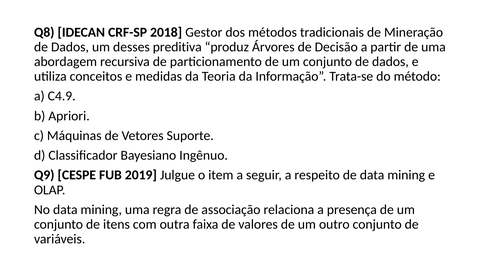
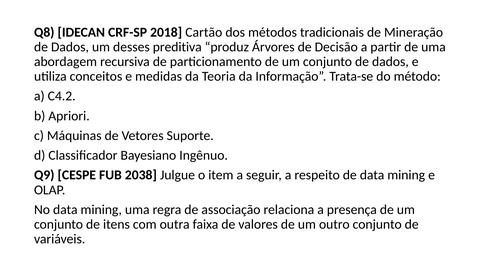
Gestor: Gestor -> Cartão (204, 32)
C4.9: C4.9 -> C4.2 (62, 96)
2019: 2019 -> 2038 (141, 175)
